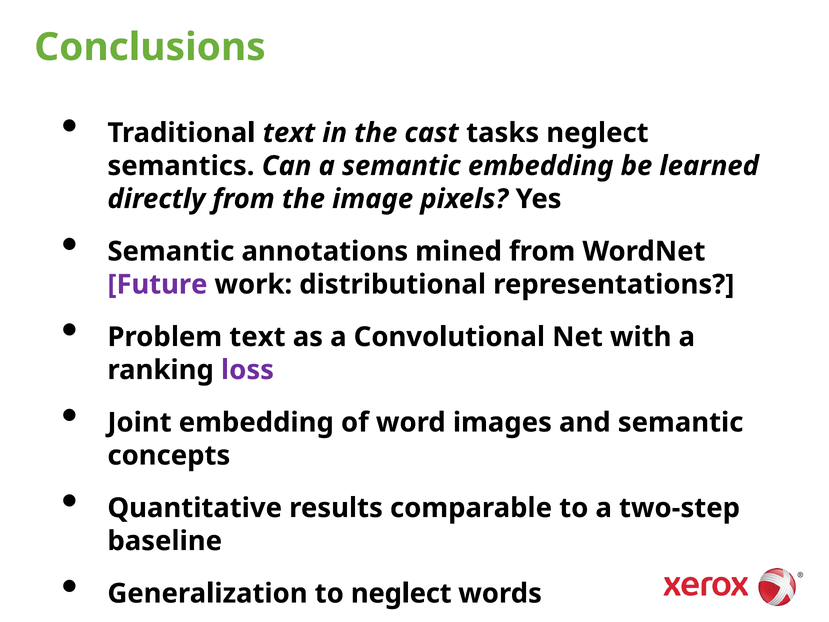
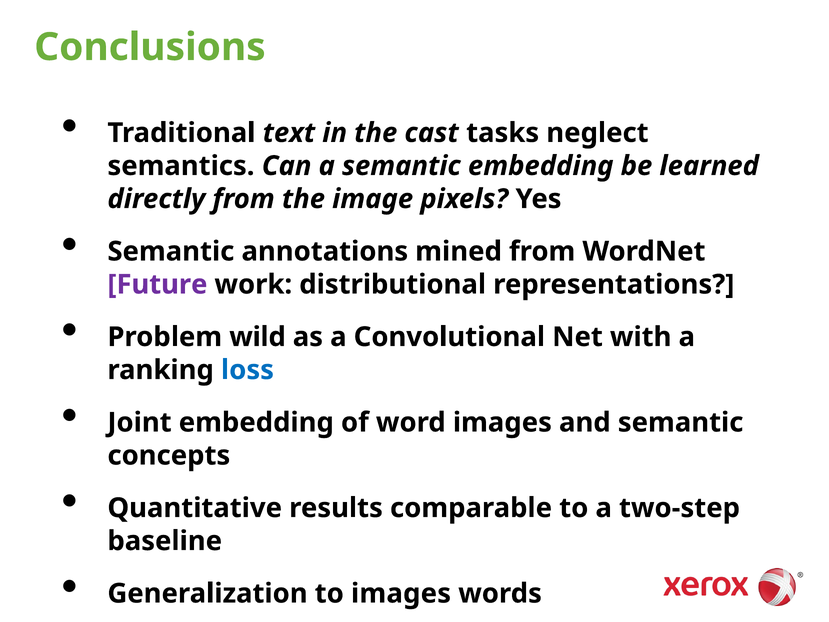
Problem text: text -> wild (258, 337)
loss colour: purple -> blue (247, 370)
to neglect: neglect -> images (401, 593)
